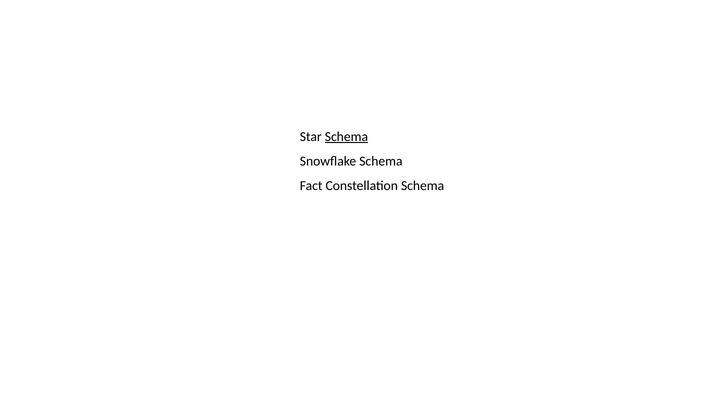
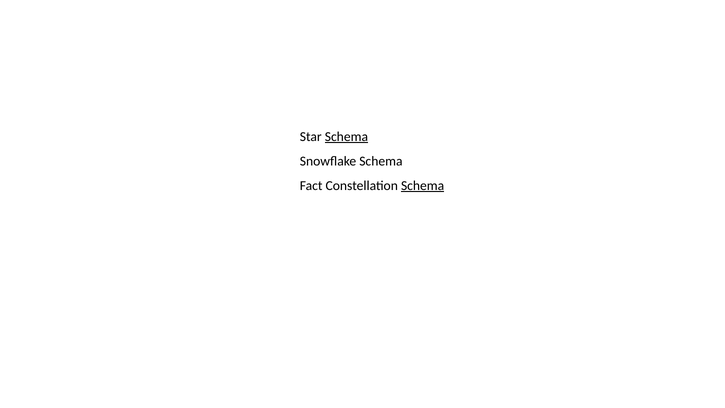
Schema underline: none -> present (423, 186)
